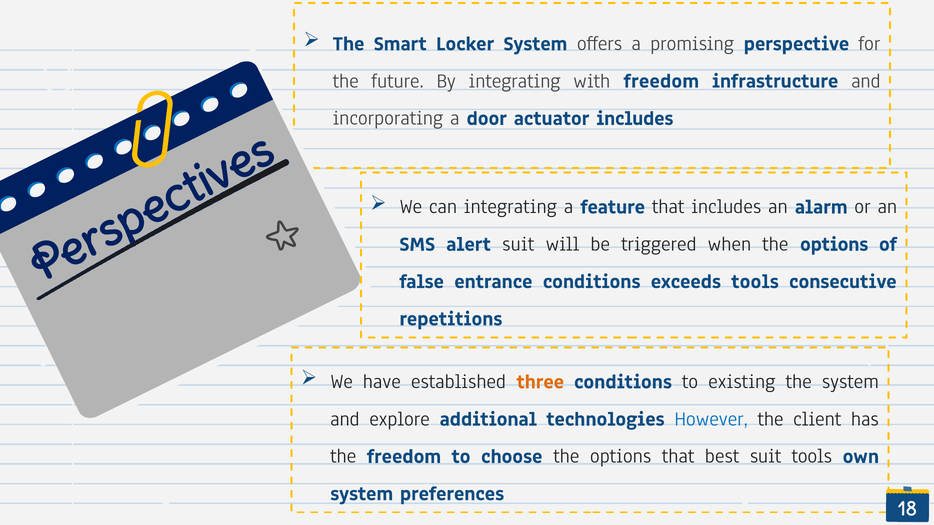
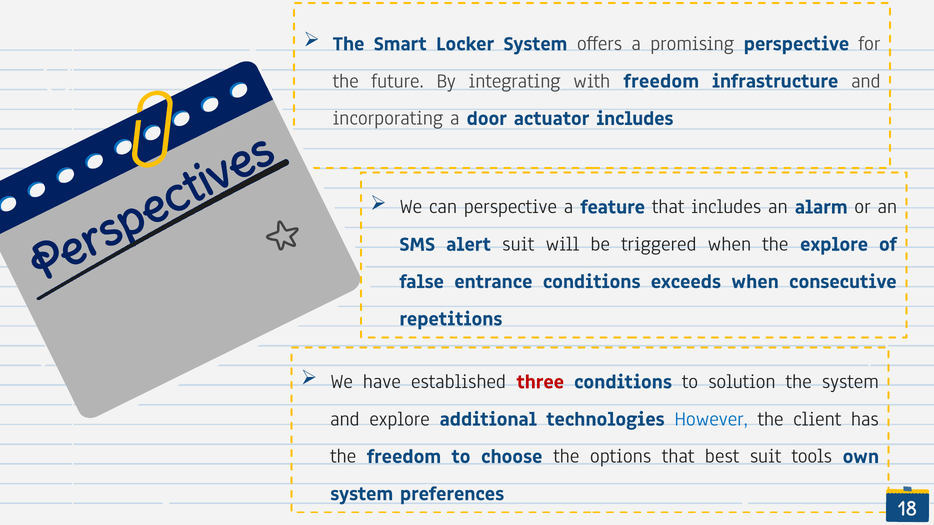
can integrating: integrating -> perspective (510, 207)
when the options: options -> explore (834, 244)
exceeds tools: tools -> when (755, 281)
three colour: orange -> red (540, 382)
existing: existing -> solution (742, 382)
